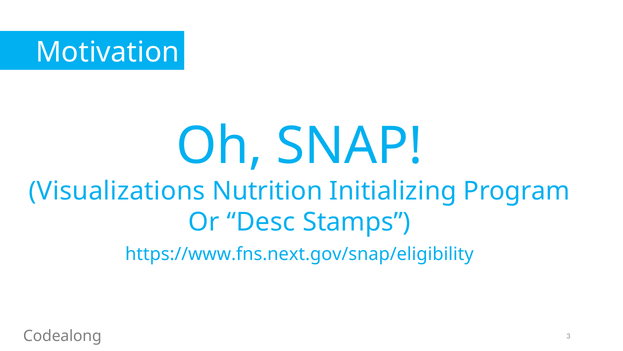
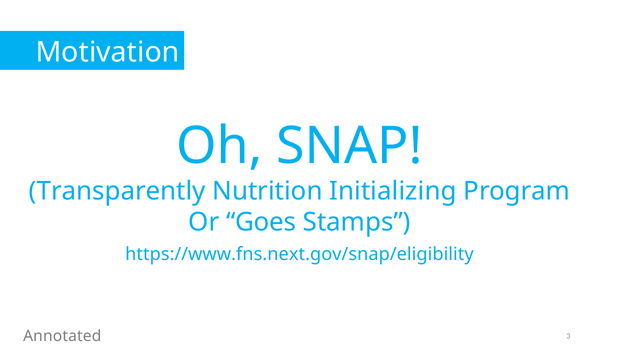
Visualizations: Visualizations -> Transparently (117, 191)
Desc: Desc -> Goes (261, 222)
Codealong: Codealong -> Annotated (62, 336)
